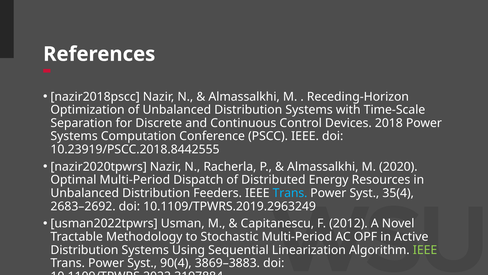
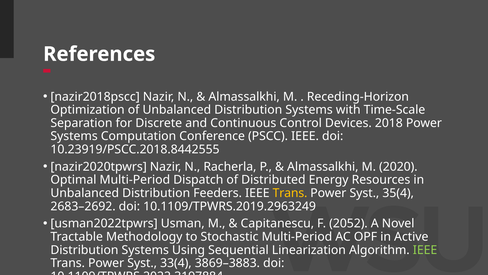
Trans colour: light blue -> yellow (290, 193)
2012: 2012 -> 2052 (348, 223)
90(4: 90(4 -> 33(4 (176, 263)
